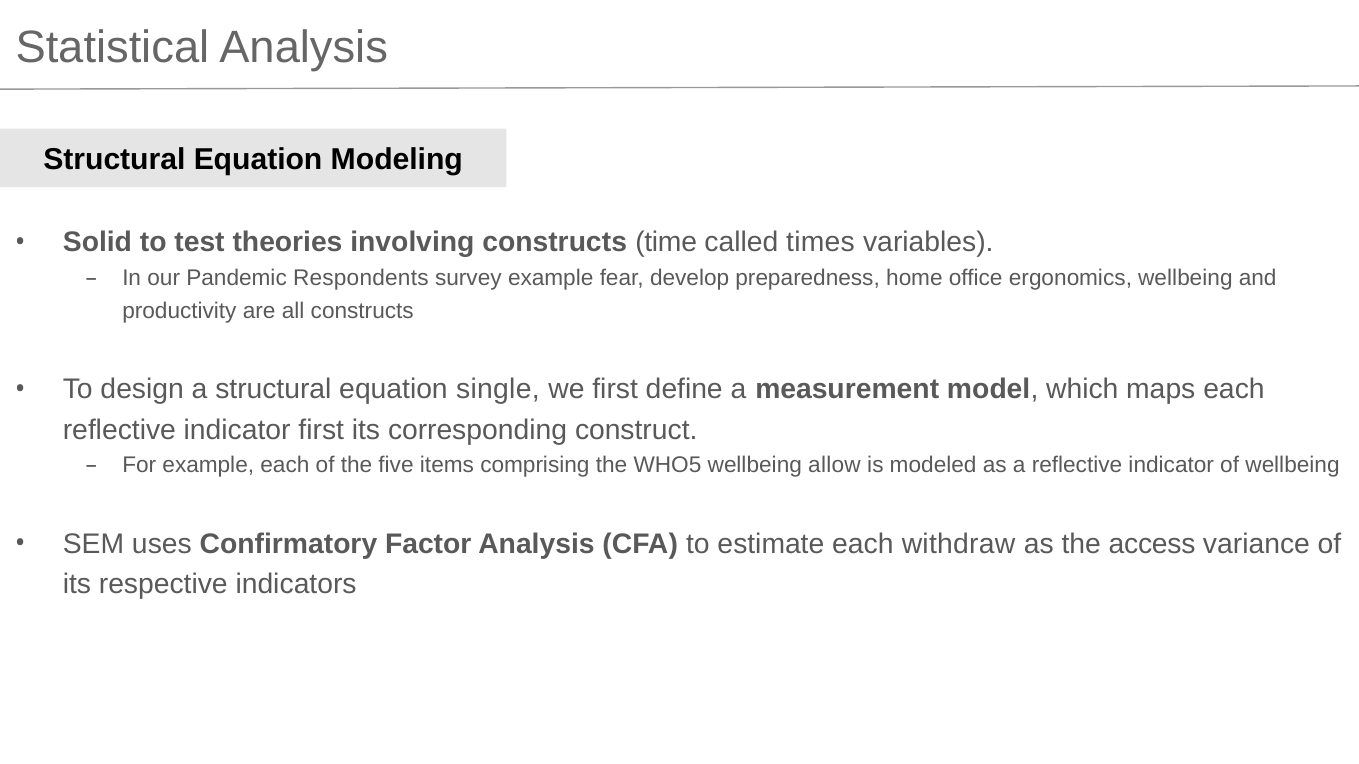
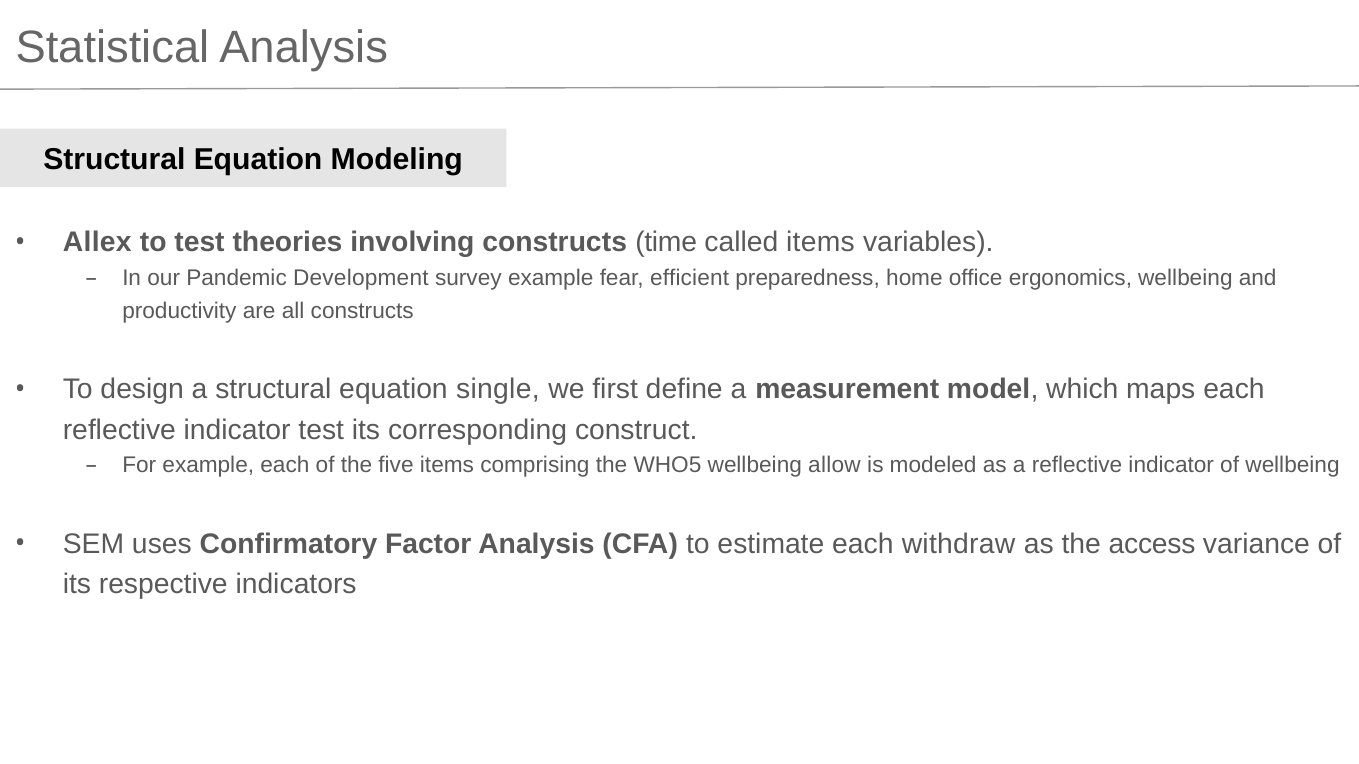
Solid: Solid -> Allex (97, 243)
called times: times -> items (821, 243)
Respondents: Respondents -> Development (361, 278)
develop: develop -> efficient (690, 278)
indicator first: first -> test (321, 430)
